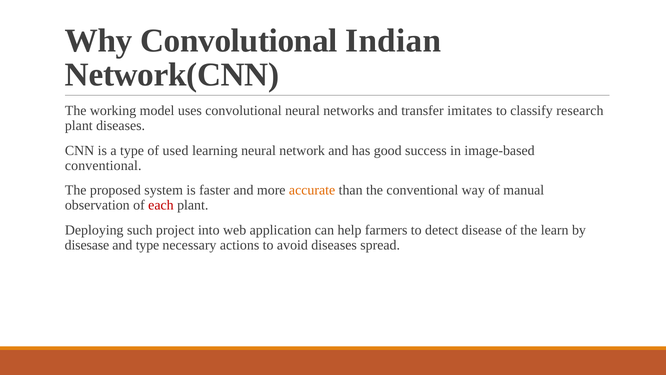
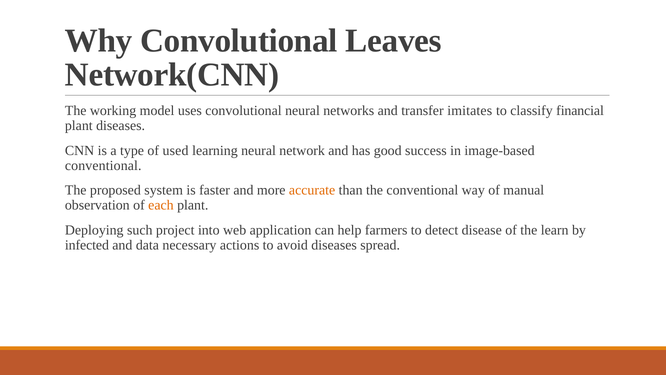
Indian: Indian -> Leaves (394, 41)
research: research -> financial (580, 111)
each colour: red -> orange (161, 205)
disesase: disesase -> infected (87, 245)
and type: type -> data (147, 245)
